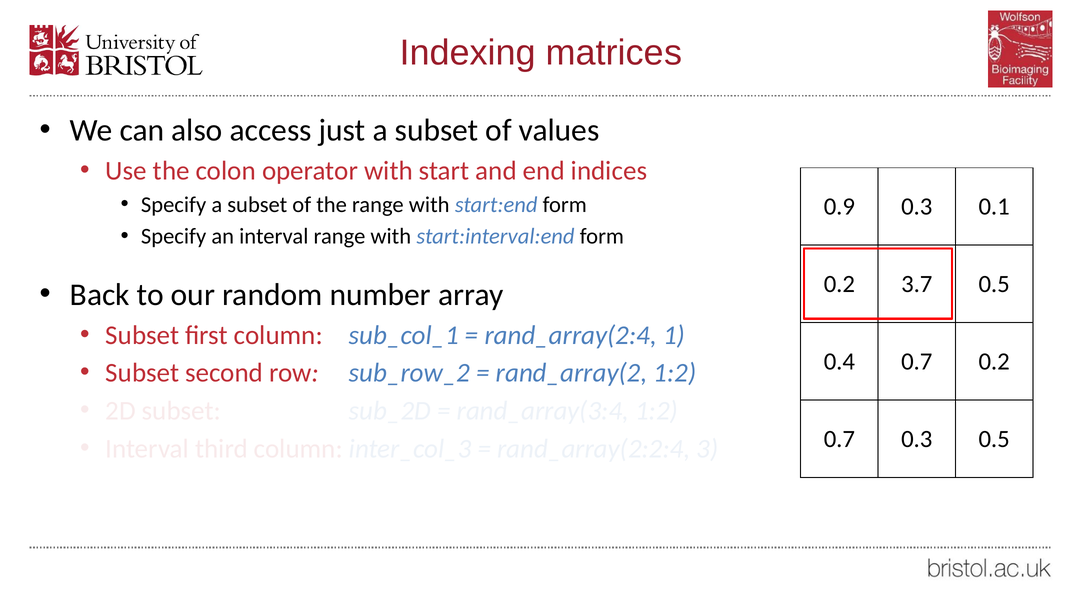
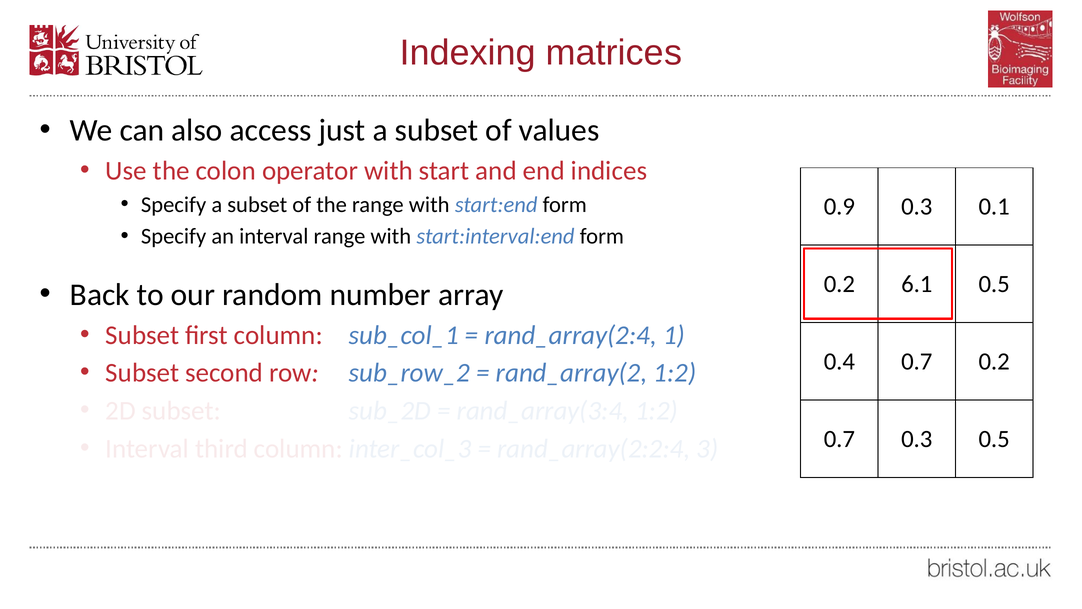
3.7: 3.7 -> 6.1 (917, 284)
